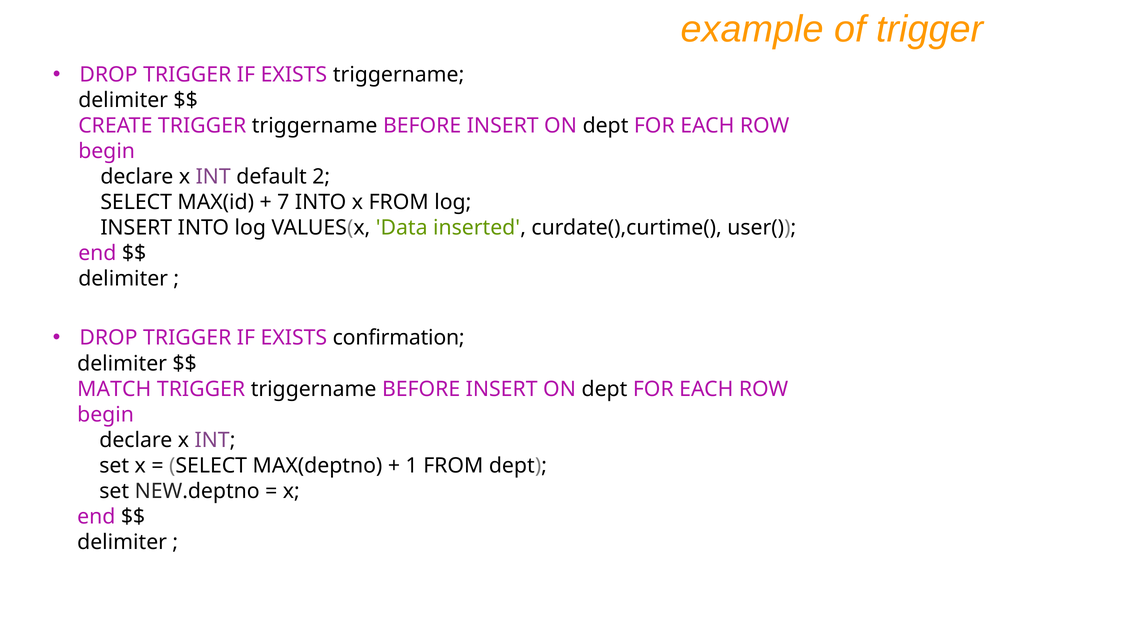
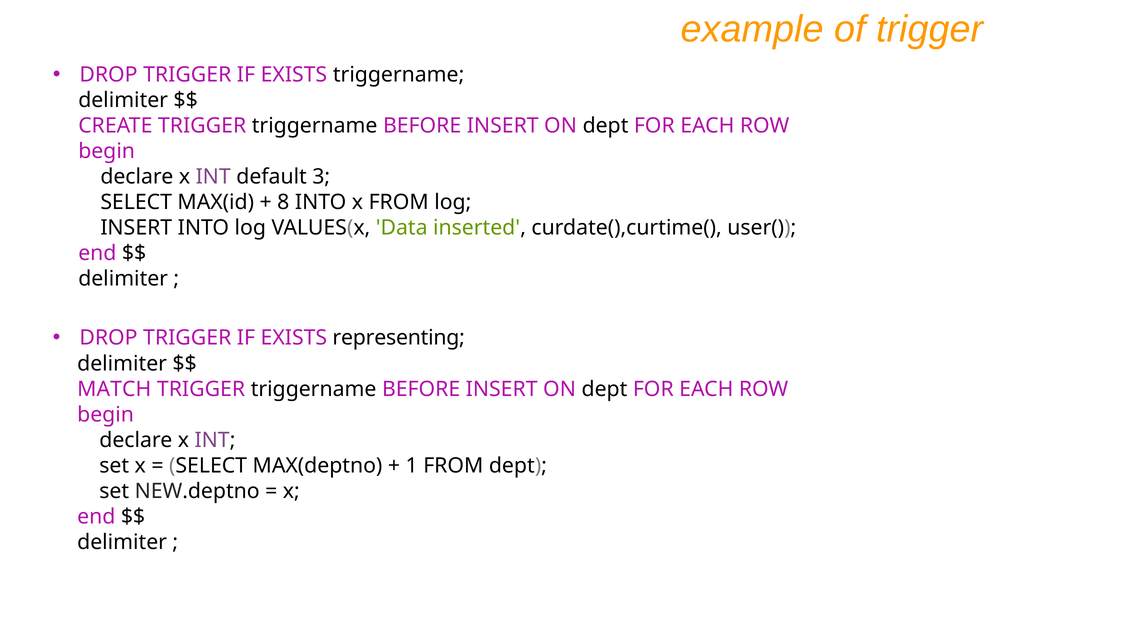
2: 2 -> 3 (321, 177)
7: 7 -> 8 (283, 202)
confirmation: confirmation -> representing (399, 338)
